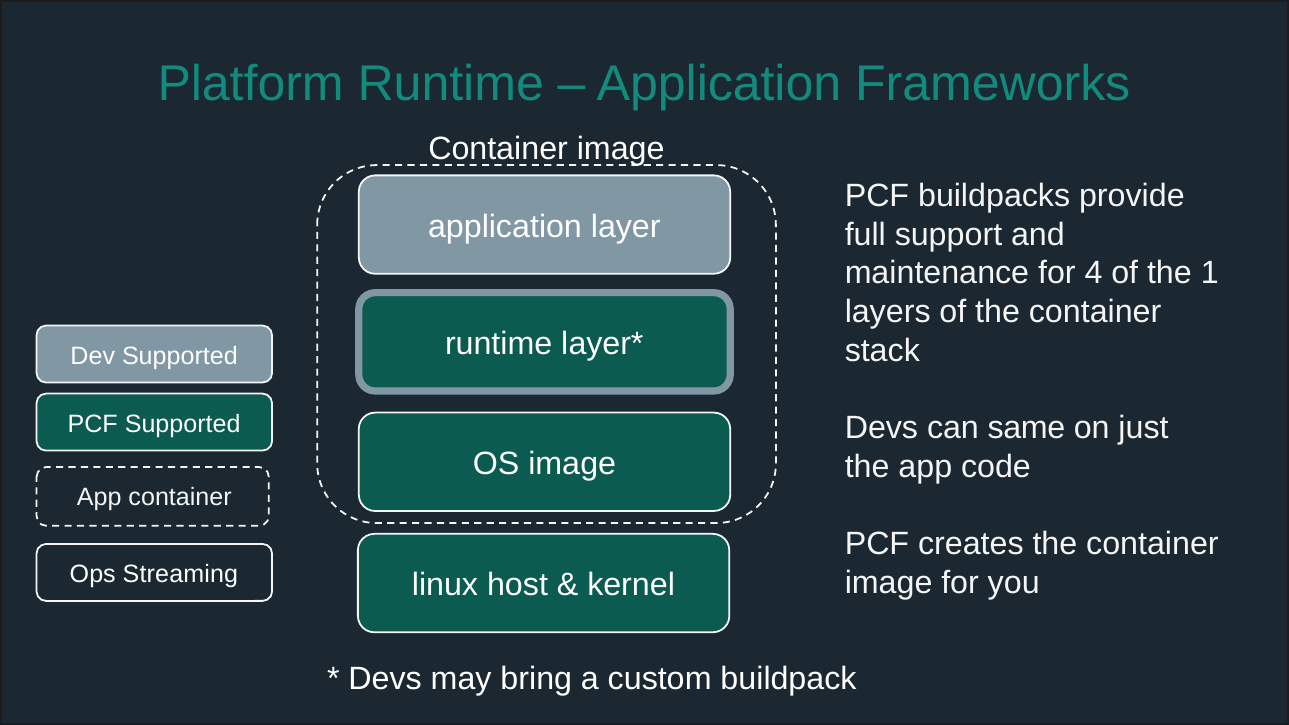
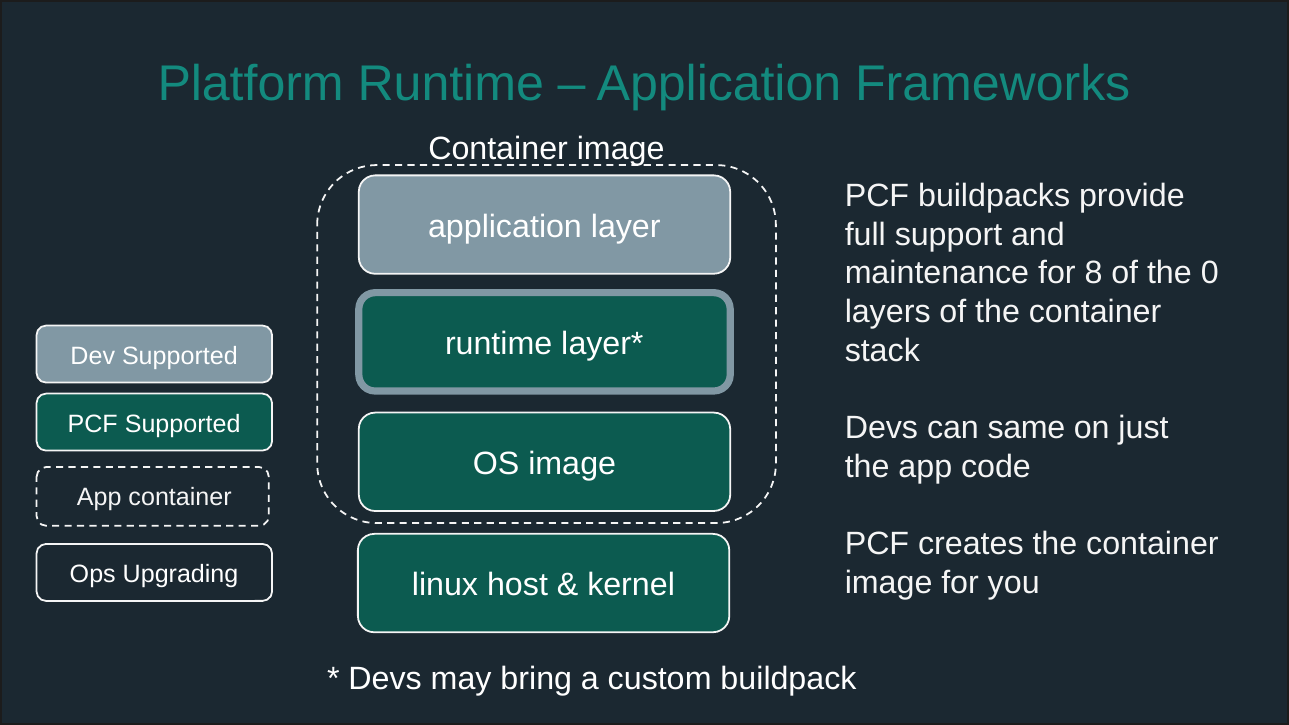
4: 4 -> 8 (1094, 273)
1: 1 -> 0 (1210, 273)
Streaming: Streaming -> Upgrading (181, 574)
